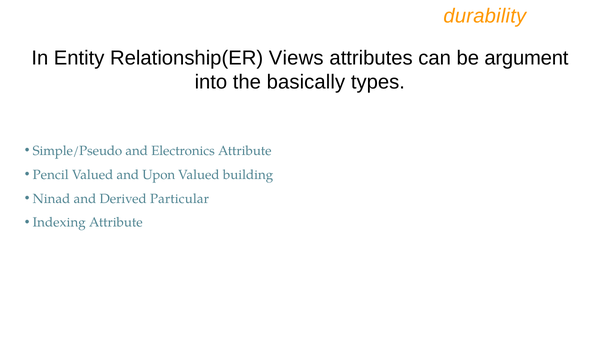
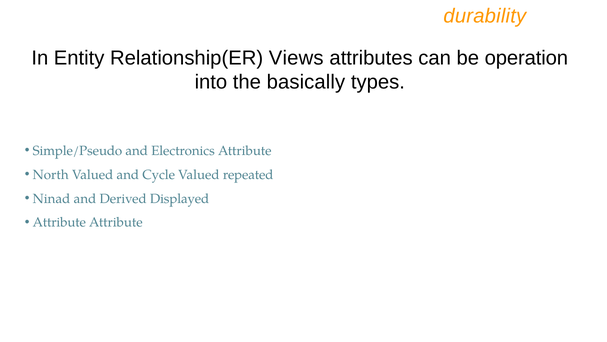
argument: argument -> operation (526, 58)
Pencil: Pencil -> North (51, 174)
Upon: Upon -> Cycle (159, 174)
building: building -> repeated (248, 174)
Particular: Particular -> Displayed (180, 198)
Indexing: Indexing -> Attribute (59, 222)
